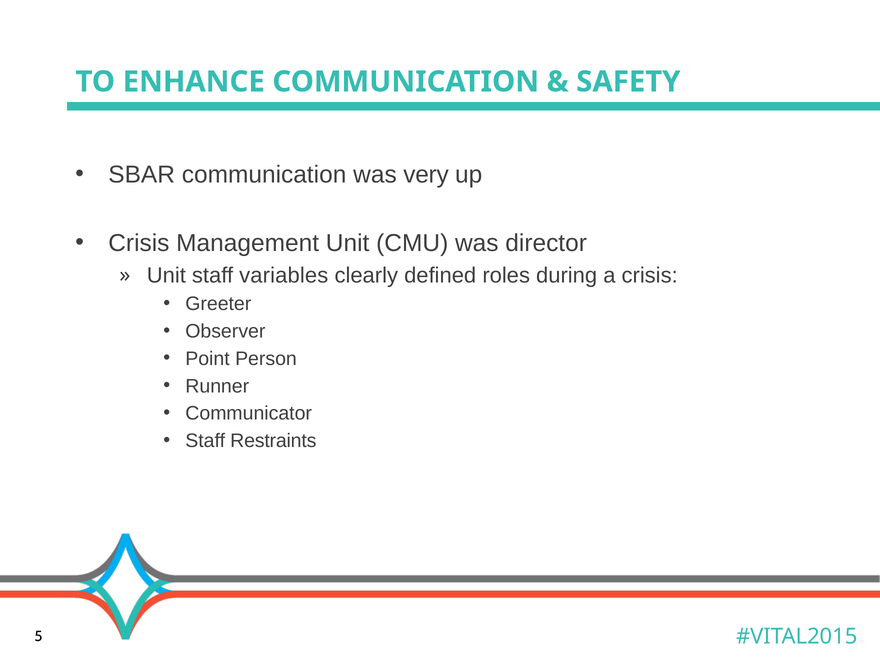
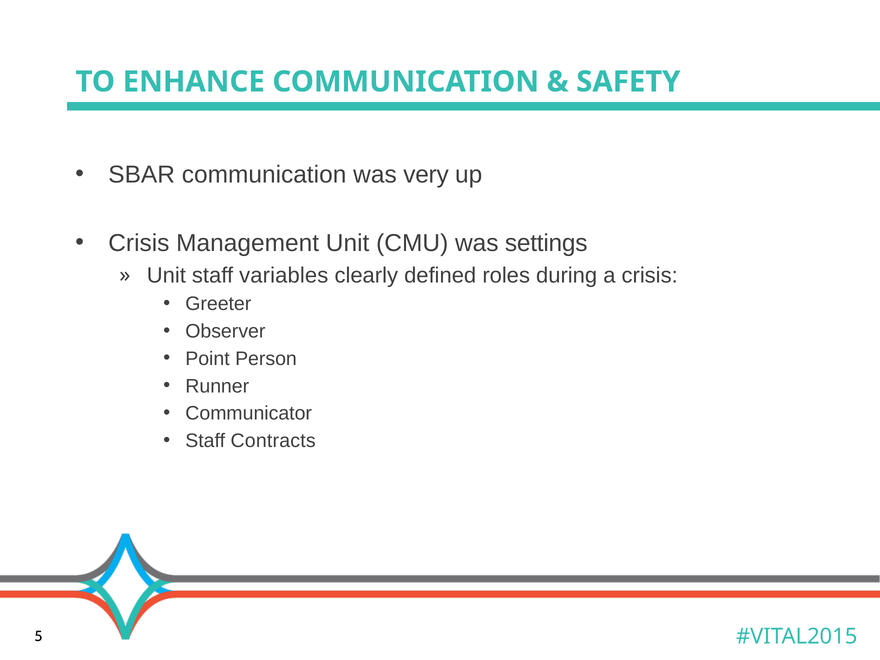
director: director -> settings (546, 243)
Restraints: Restraints -> Contracts (273, 441)
